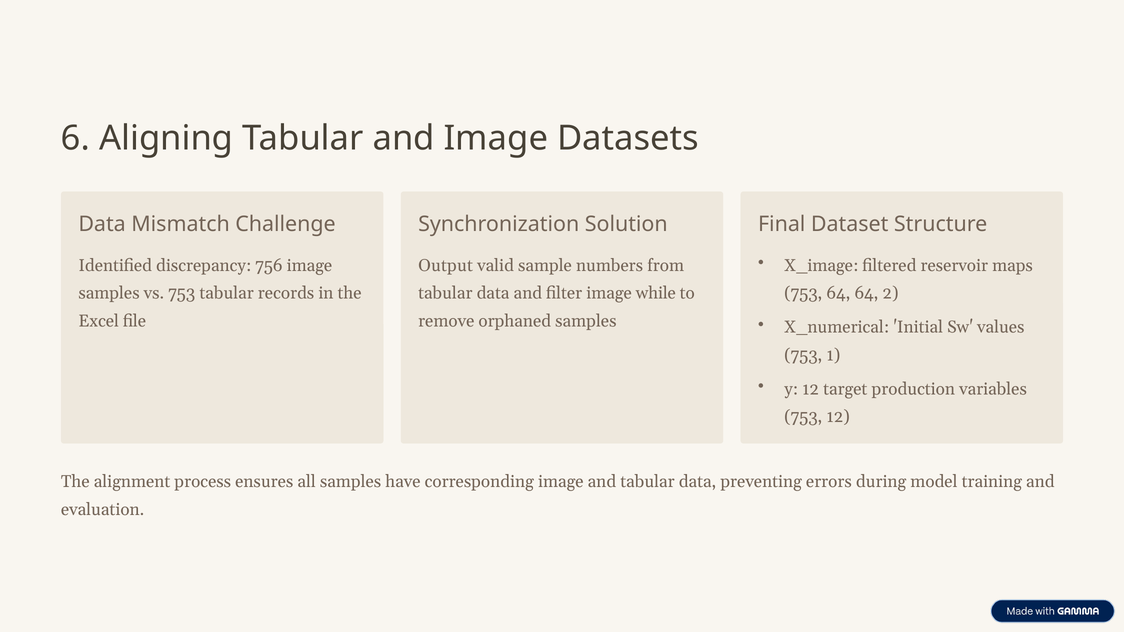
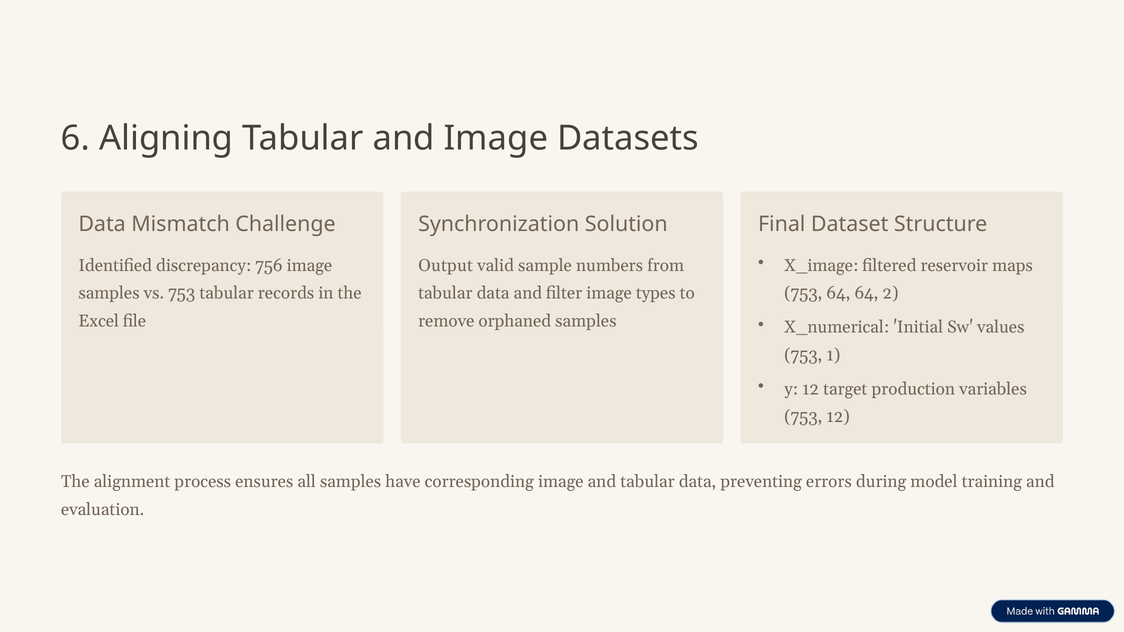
while: while -> types (656, 293)
